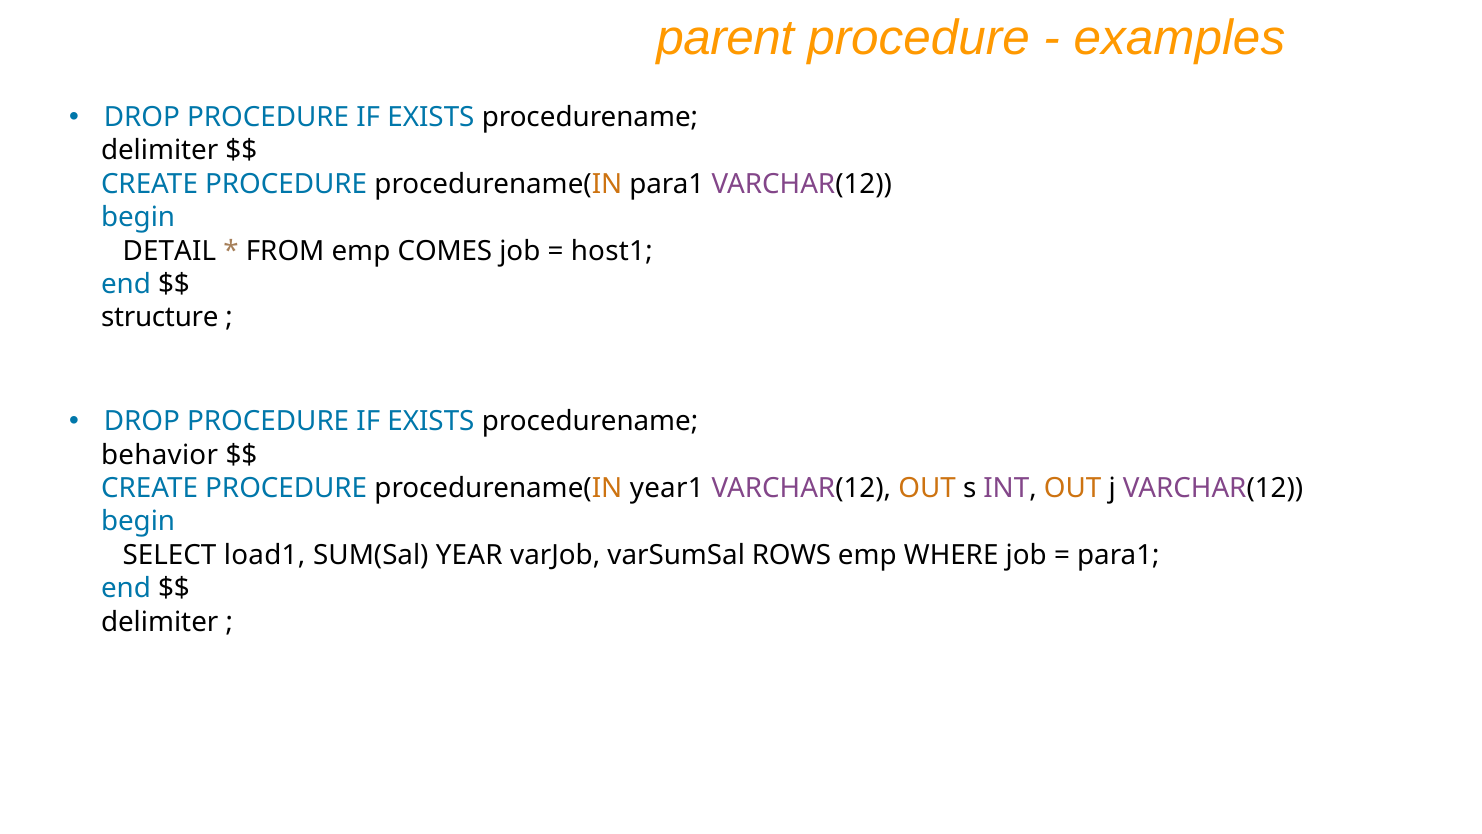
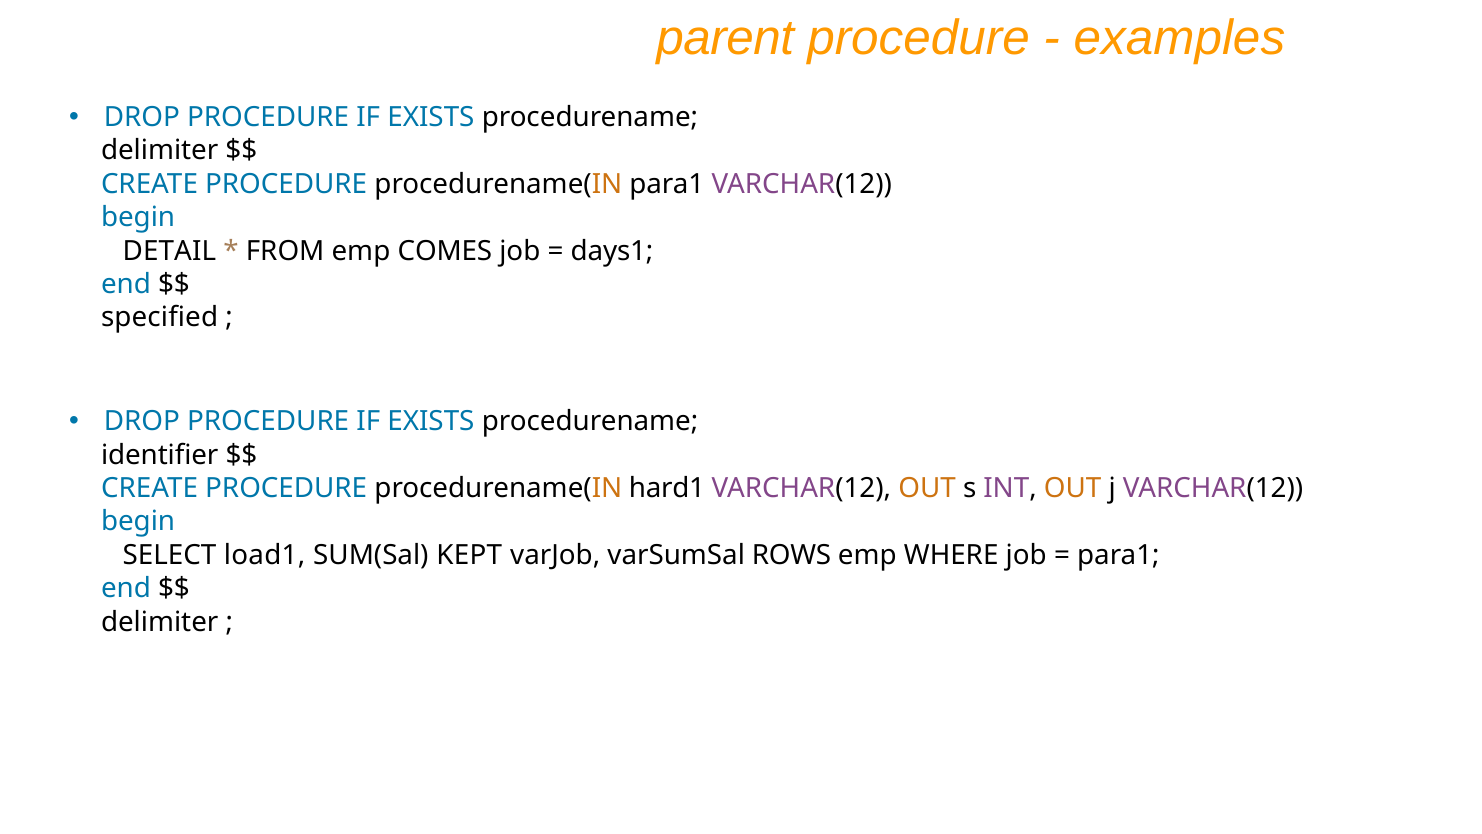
host1: host1 -> days1 (612, 251)
structure: structure -> specified (160, 317)
behavior: behavior -> identifier (160, 455)
year1: year1 -> hard1 (667, 488)
YEAR: YEAR -> KEPT (469, 555)
